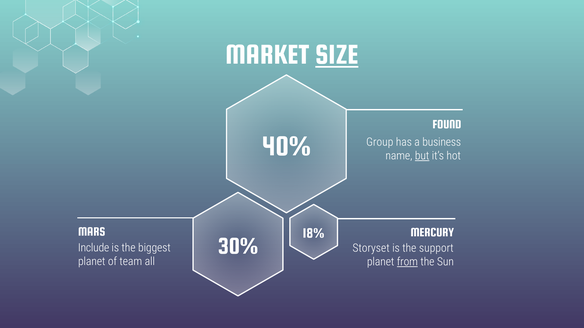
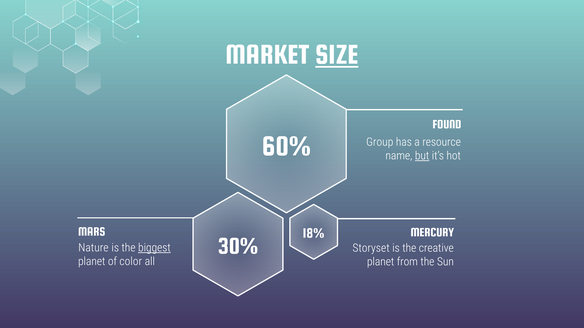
40%: 40% -> 60% (286, 146)
business: business -> resource (442, 142)
Include: Include -> Nature (93, 248)
biggest underline: none -> present (154, 248)
support: support -> creative (436, 249)
team: team -> color (131, 262)
from underline: present -> none (407, 262)
